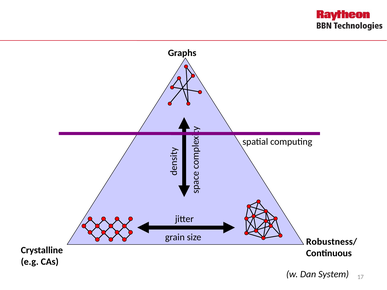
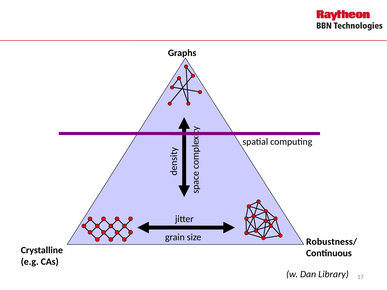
System: System -> Library (334, 274)
